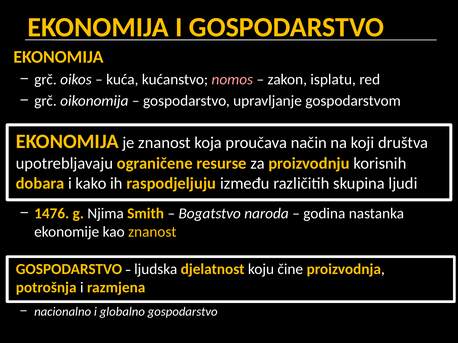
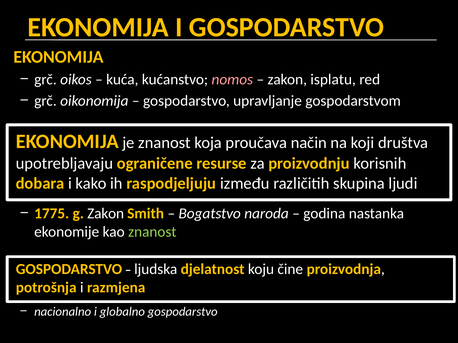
1476: 1476 -> 1775 (52, 214)
g Njima: Njima -> Zakon (106, 214)
znanost colour: yellow -> light green (152, 232)
